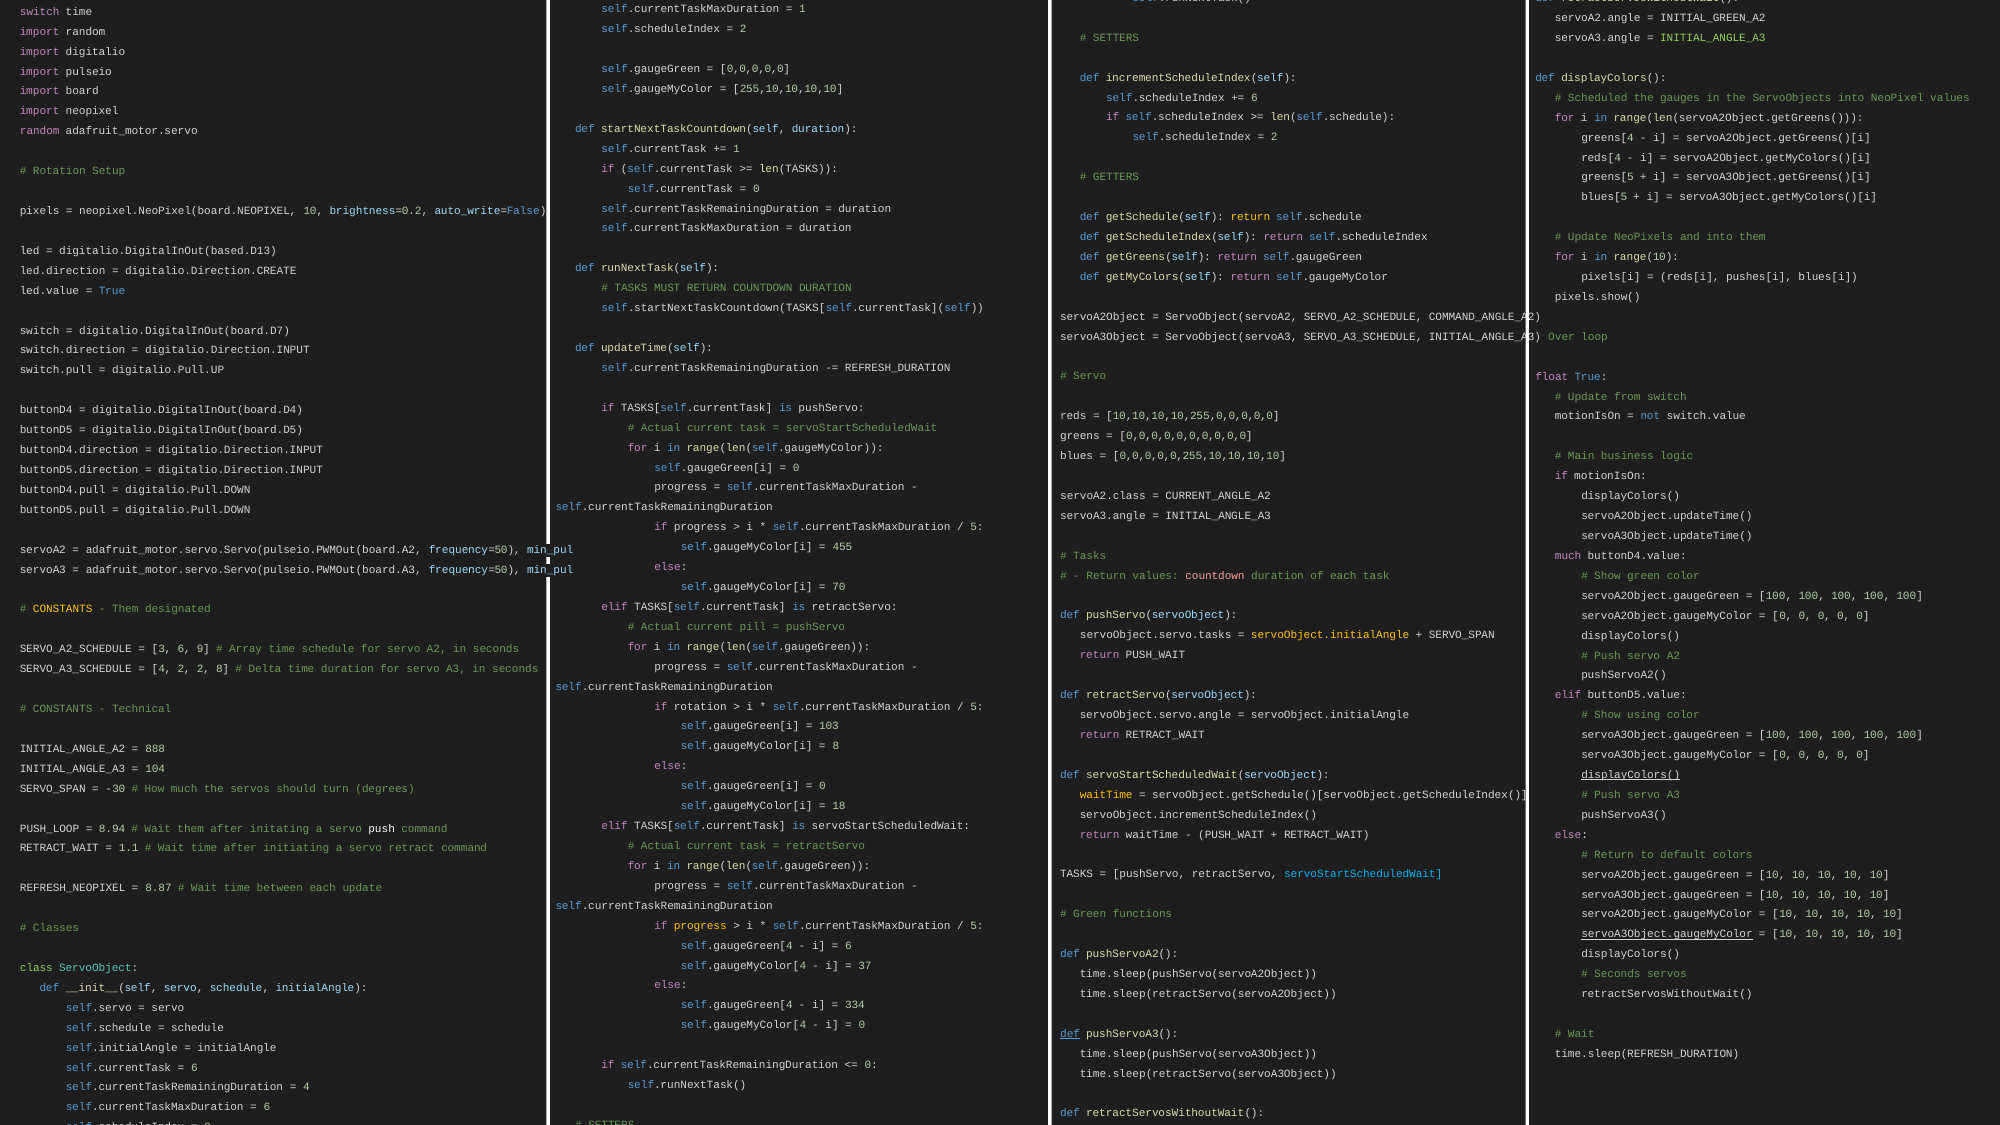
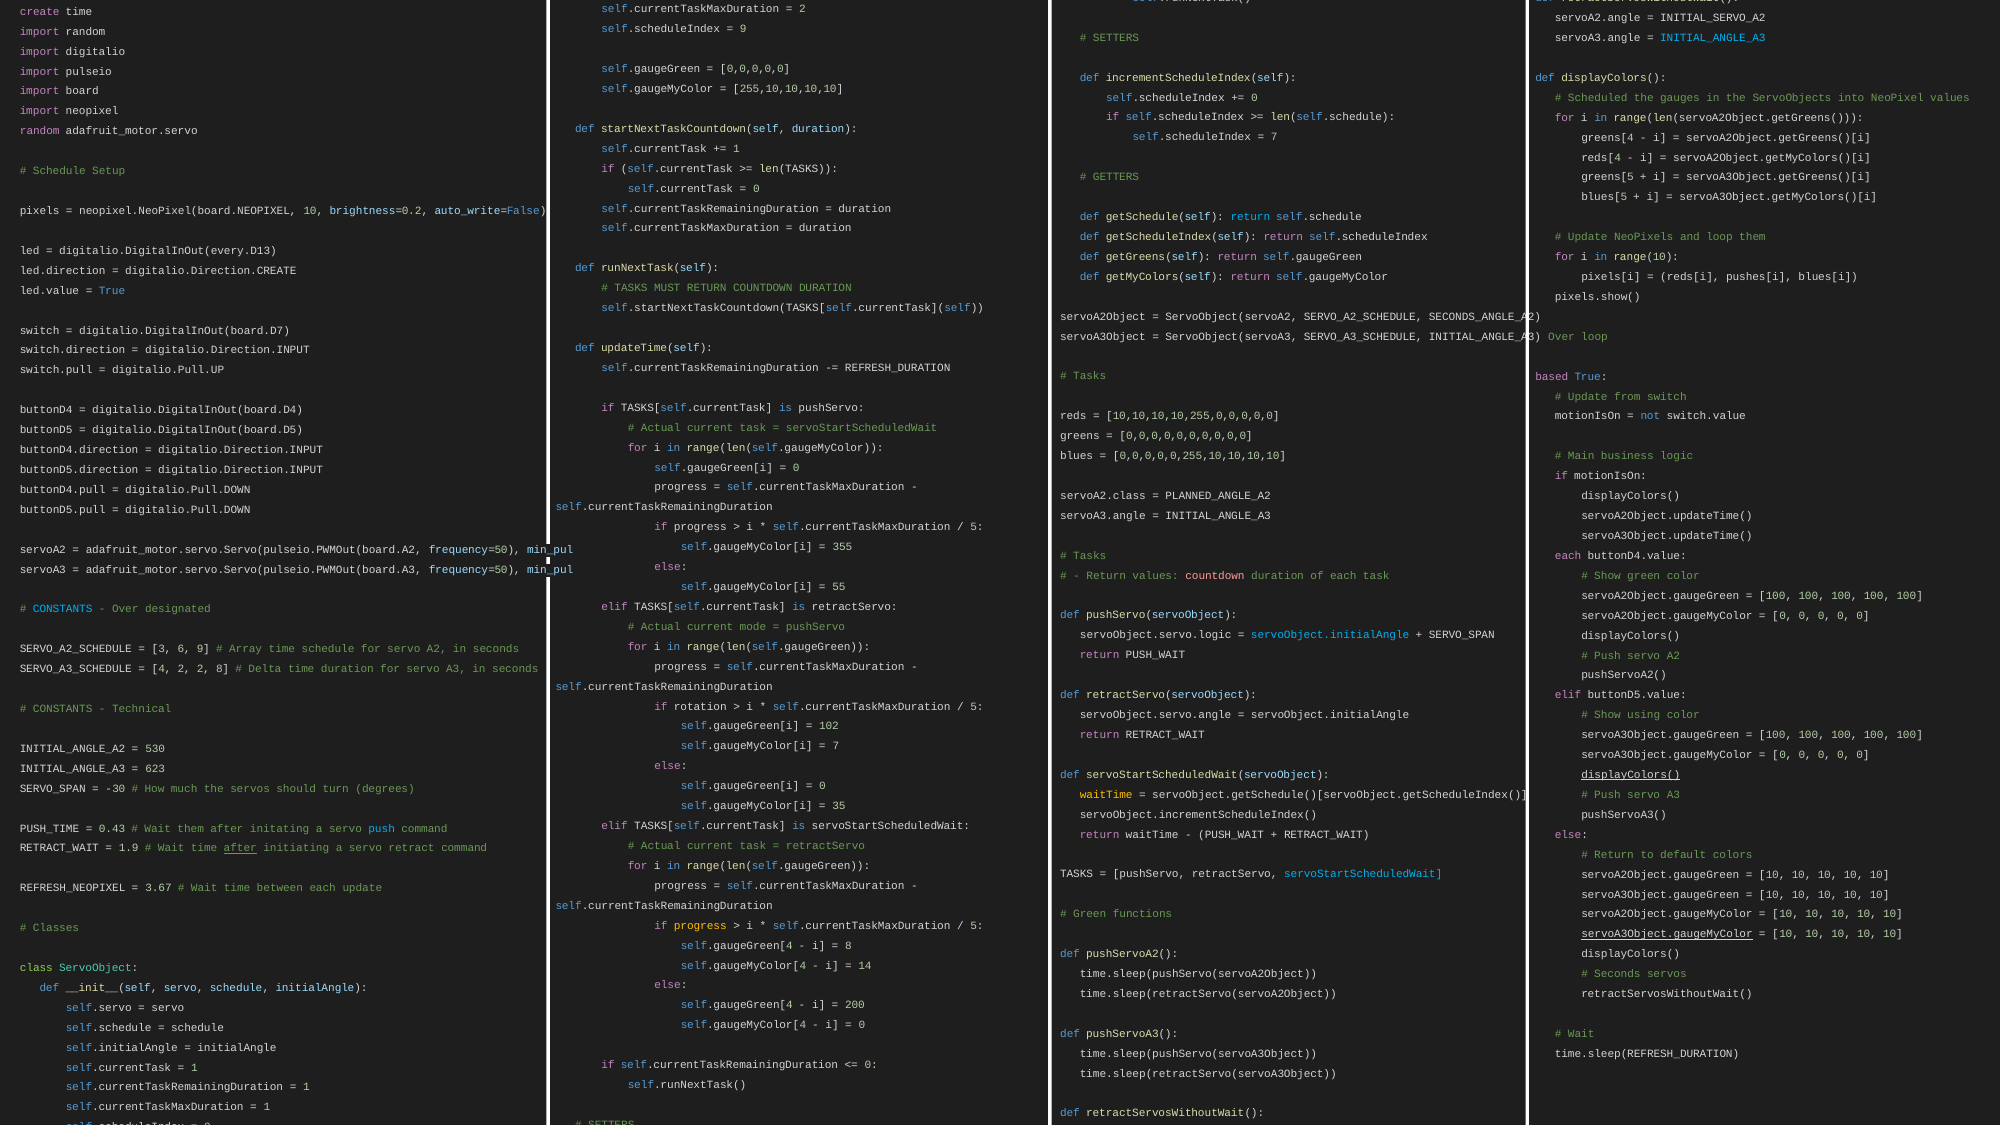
1: 1 -> 2 (802, 9)
switch: switch -> create (40, 12)
INITIAL_GREEN_A2: INITIAL_GREEN_A2 -> INITIAL_SERVO_A2 (1713, 18)
2: 2 -> 9 (743, 29)
INITIAL_ANGLE_A3 colour: light green -> light blue (1713, 38)
6: 6 -> 0 (1255, 97)
2: 2 -> 7 (1274, 137)
Rotation: Rotation -> Schedule (59, 171)
return colour: yellow -> light blue (1250, 217)
and into: into -> loop (1720, 237)
digitalio.DigitalInOut(based.D13: digitalio.DigitalInOut(based.D13 -> digitalio.DigitalInOut(every.D13 (168, 251)
COMMAND_ANGLE_A2: COMMAND_ANGLE_A2 -> SECONDS_ANGLE_A2 (1485, 316)
Servo: Servo -> Tasks (1090, 376)
float: float -> based (1552, 376)
CURRENT_ANGLE_A2: CURRENT_ANGLE_A2 -> PLANNED_ANGLE_A2 (1218, 496)
455: 455 -> 355 (842, 547)
much: much -> each (1568, 556)
70: 70 -> 55 (839, 587)
CONSTANTS colour: yellow -> light blue (63, 609)
Them: Them -> Over (125, 609)
pill: pill -> mode (753, 627)
servoObject.servo.tasks: servoObject.servo.tasks -> servoObject.servo.logic (1156, 635)
servoObject.initialAngle colour: yellow -> light blue (1330, 635)
103: 103 -> 102 (829, 726)
8: 8 -> 7 (836, 746)
888: 888 -> 530 (155, 749)
104: 104 -> 623 (155, 769)
18: 18 -> 35 (839, 806)
PUSH_LOOP: PUSH_LOOP -> PUSH_TIME (50, 828)
8.94: 8.94 -> 0.43 (112, 828)
push colour: white -> light blue (382, 828)
1.1: 1.1 -> 1.9 (129, 848)
after underline: none -> present (240, 848)
8.87: 8.87 -> 3.67 (158, 888)
6: 6 -> 8 (848, 945)
37: 37 -> 14 (865, 965)
334: 334 -> 200 (855, 1005)
def underline: present -> none (1070, 1034)
6: 6 -> 1 (195, 1067)
4: 4 -> 1 (307, 1087)
6: 6 -> 1 (267, 1107)
